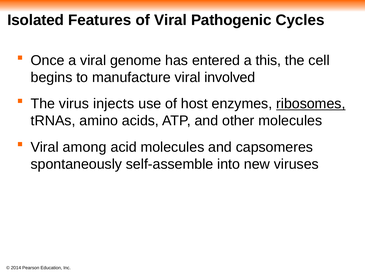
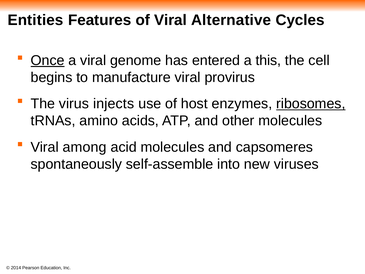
Isolated: Isolated -> Entities (35, 20)
Pathogenic: Pathogenic -> Alternative (231, 20)
Once underline: none -> present (48, 60)
involved: involved -> provirus (230, 77)
